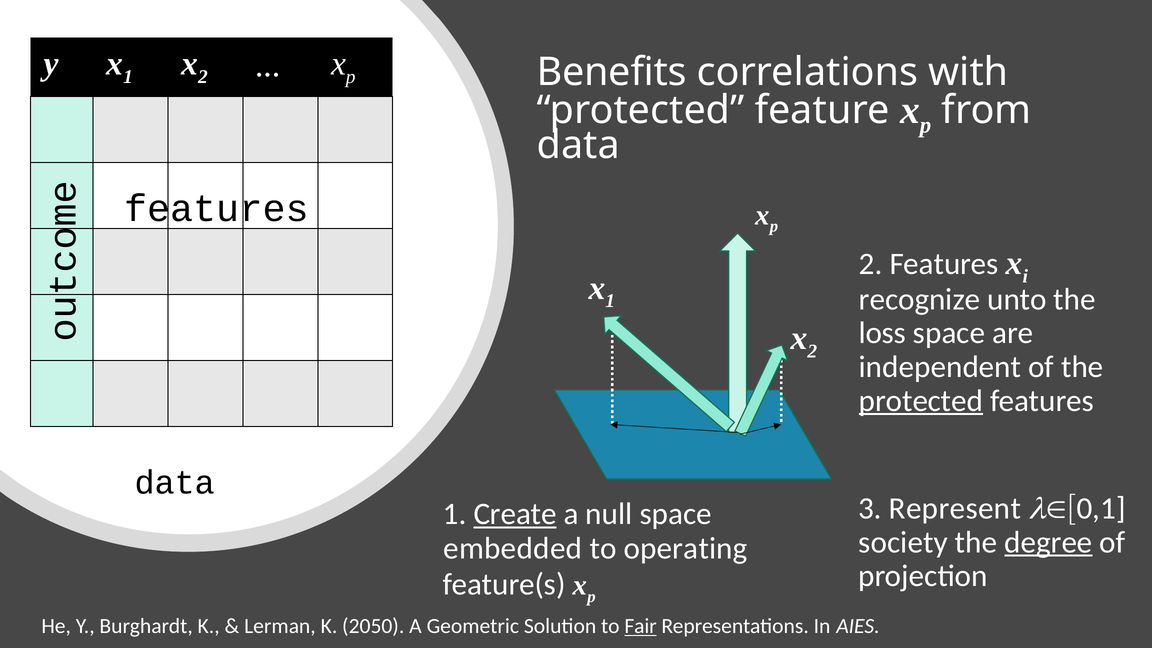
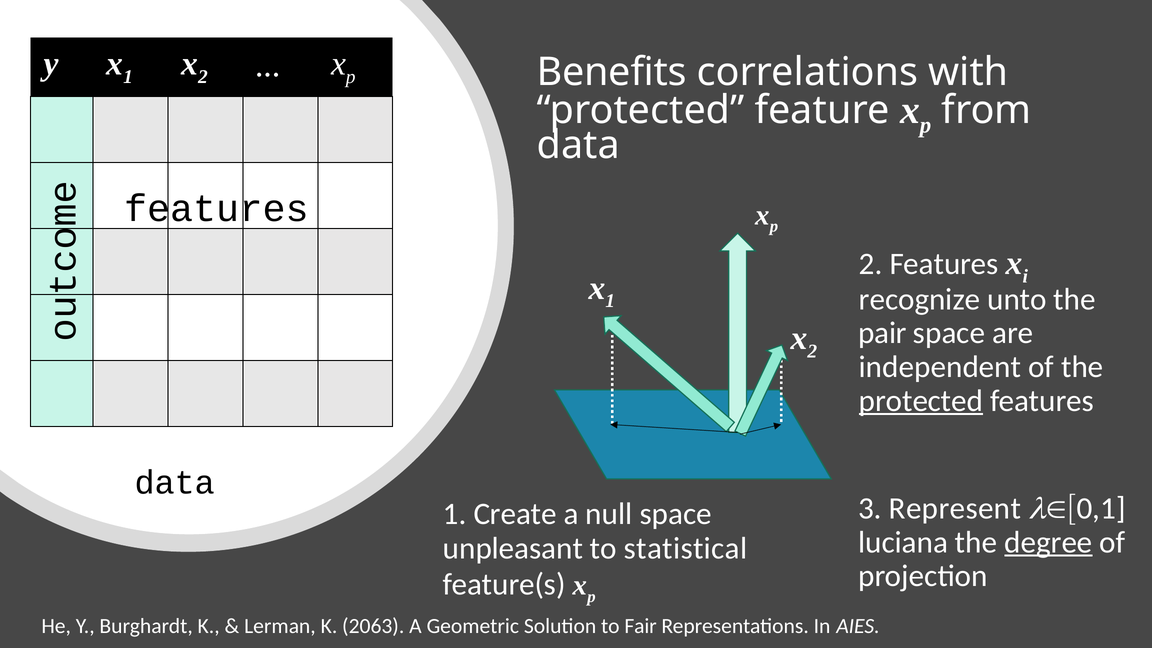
loss: loss -> pair (883, 333)
Create underline: present -> none (515, 514)
society: society -> luciana (903, 542)
embedded: embedded -> unpleasant (513, 549)
operating: operating -> statistical (686, 549)
2050: 2050 -> 2063 (373, 626)
Fair underline: present -> none (641, 626)
